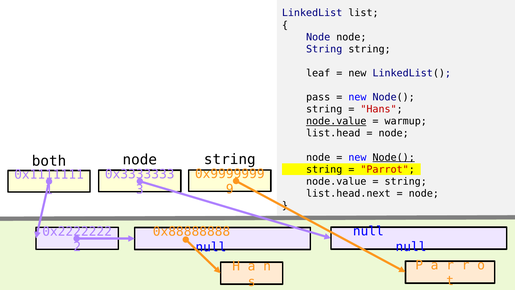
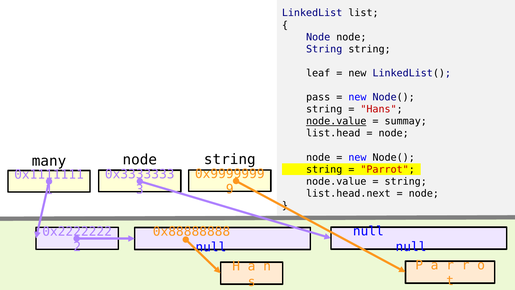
warmup: warmup -> summay (406, 121)
Node( underline: present -> none (394, 157)
both: both -> many (49, 161)
